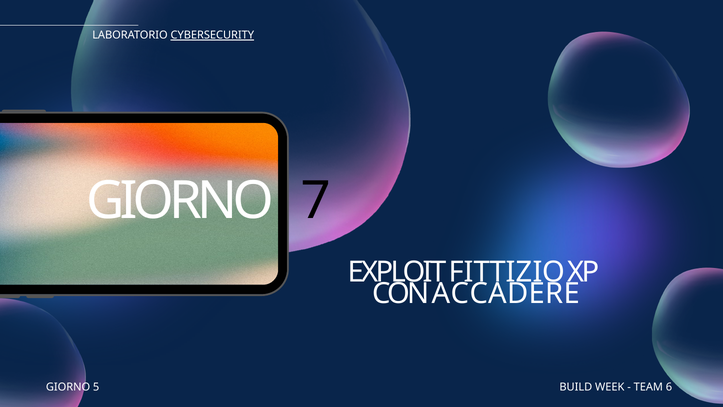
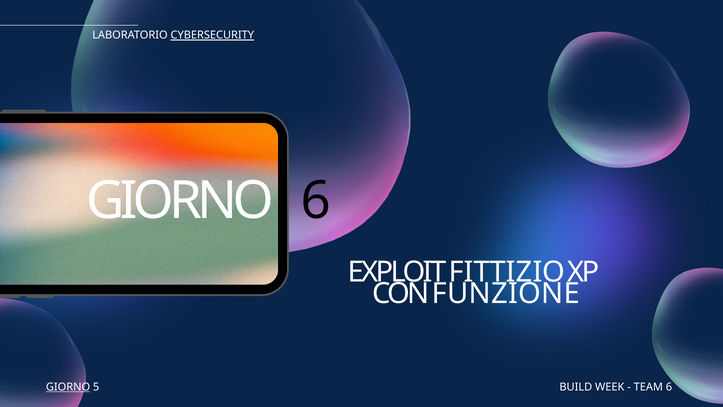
GIORNO 7: 7 -> 6 (316, 201)
ACCADERE: ACCADERE -> FUNZIONE (506, 293)
GIORNO underline: none -> present (68, 387)
